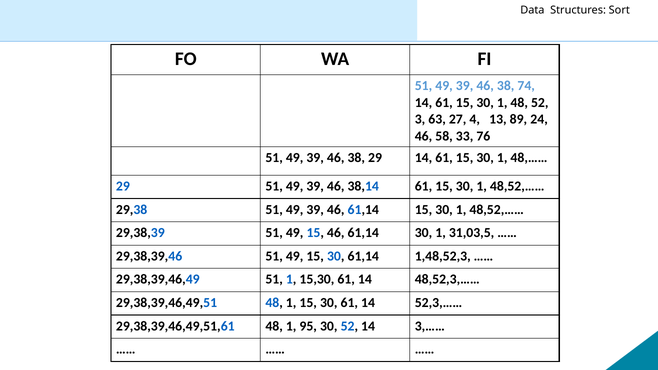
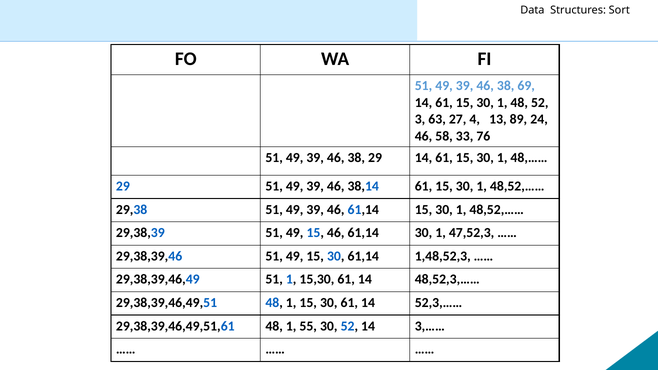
74: 74 -> 69 (526, 86)
31,03,5: 31,03,5 -> 47,52,3 (472, 233)
95: 95 -> 55 (308, 326)
